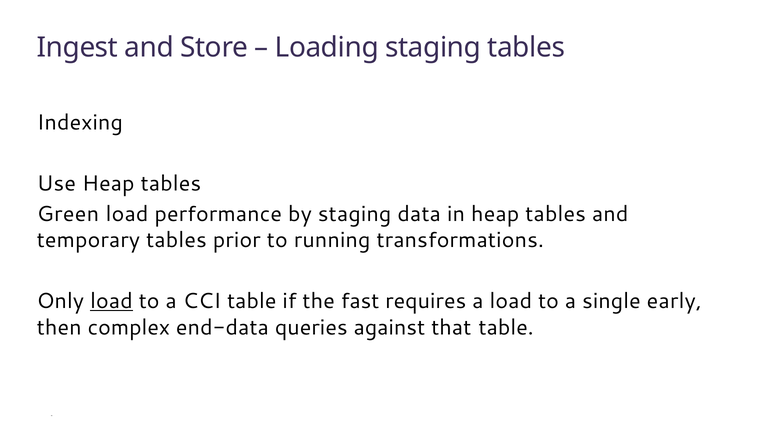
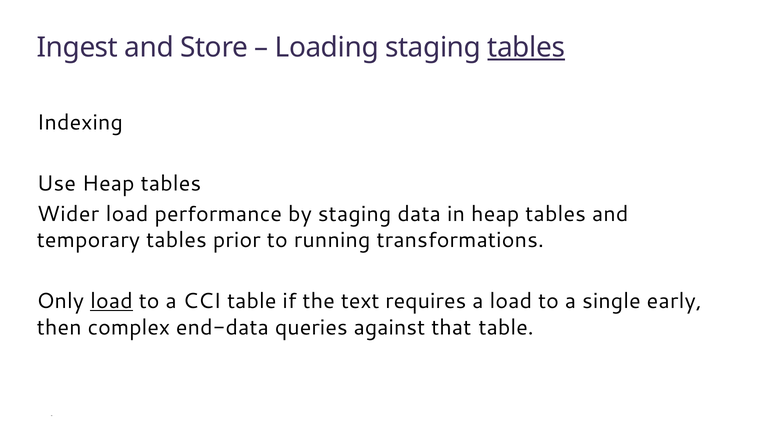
tables underline: none -> present (526, 47)
Green: Green -> Wider (68, 214)
fast: fast -> text (360, 301)
